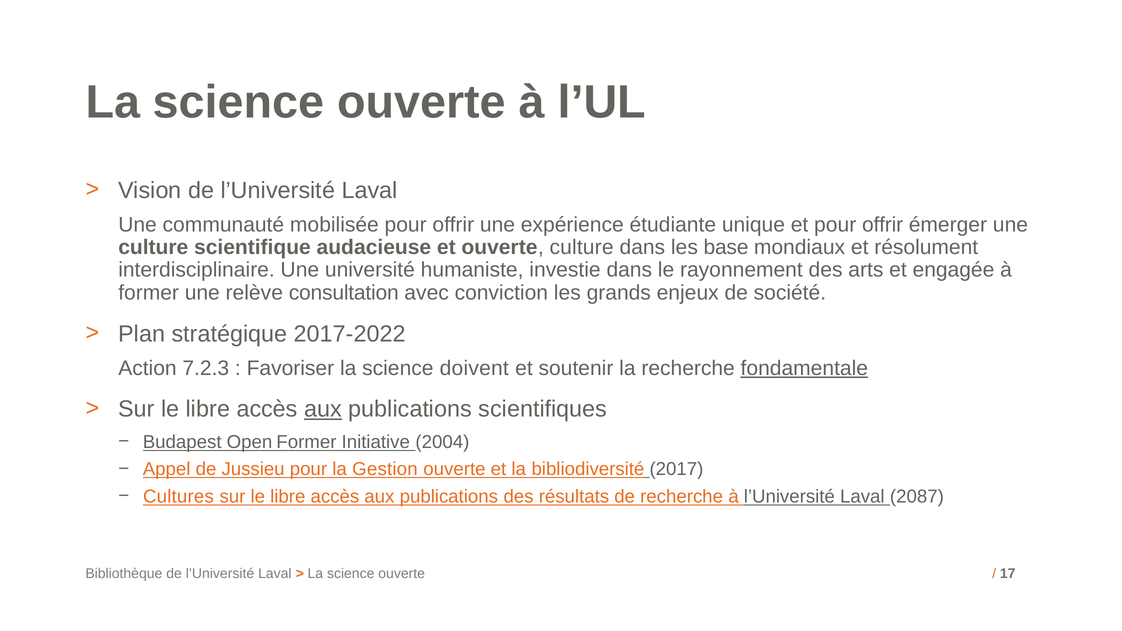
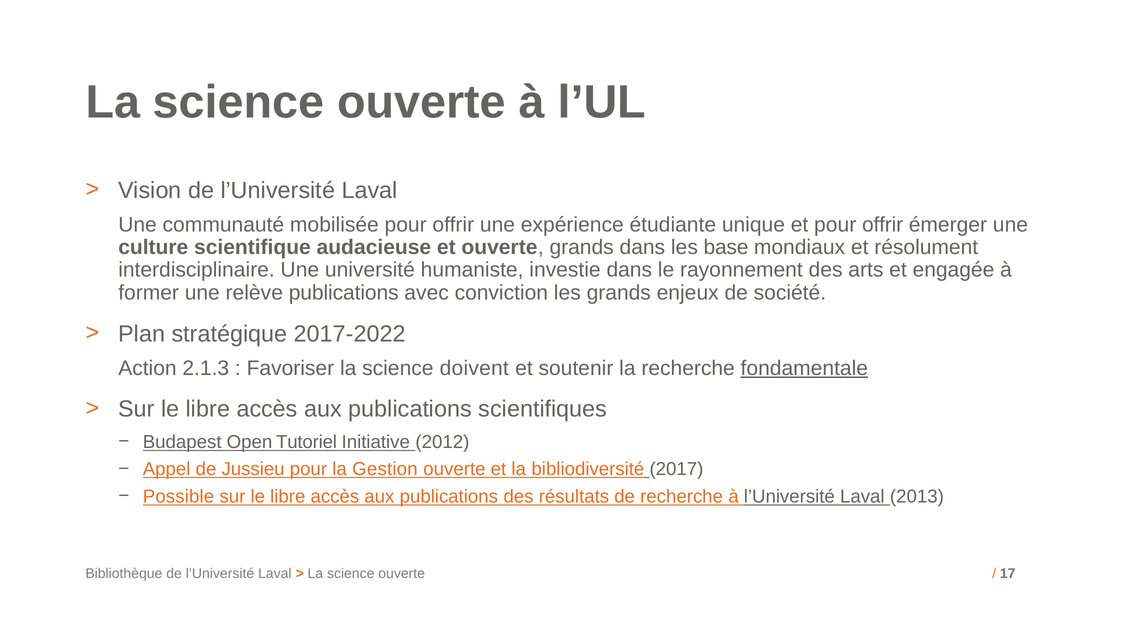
ouverte culture: culture -> grands (582, 247)
relève consultation: consultation -> publications (344, 293)
7.2.3: 7.2.3 -> 2.1.3 (206, 368)
aux underline: present -> none (323, 409)
Open Former: Former -> Tutoriel (307, 442)
2004: 2004 -> 2012 (442, 442)
Cultures: Cultures -> Possible (179, 497)
2087: 2087 -> 2013 (917, 497)
